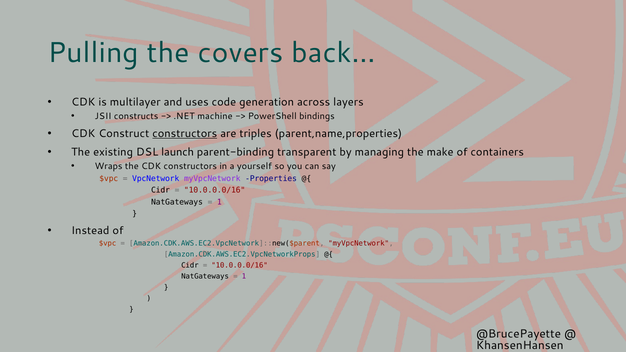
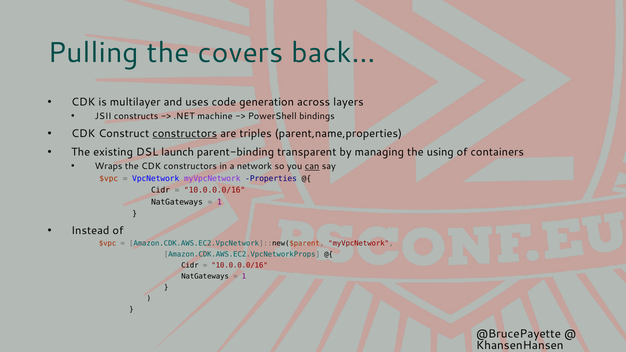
make: make -> using (440, 152)
yourself: yourself -> network (254, 166)
can underline: none -> present (312, 166)
